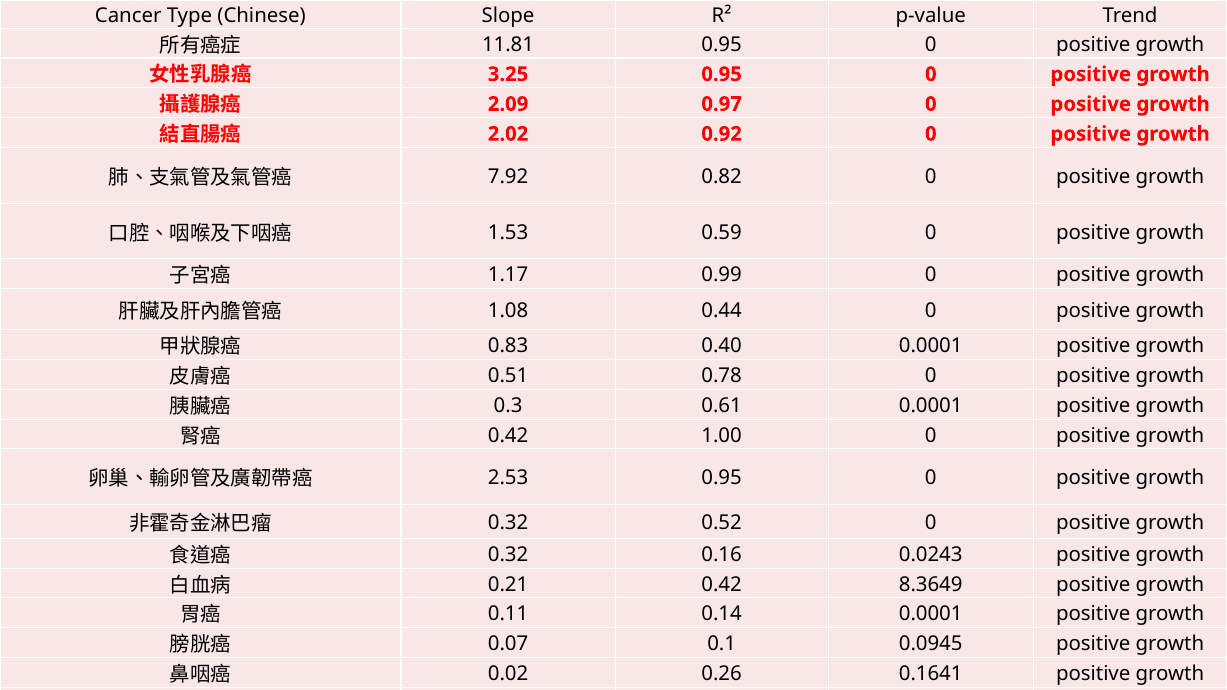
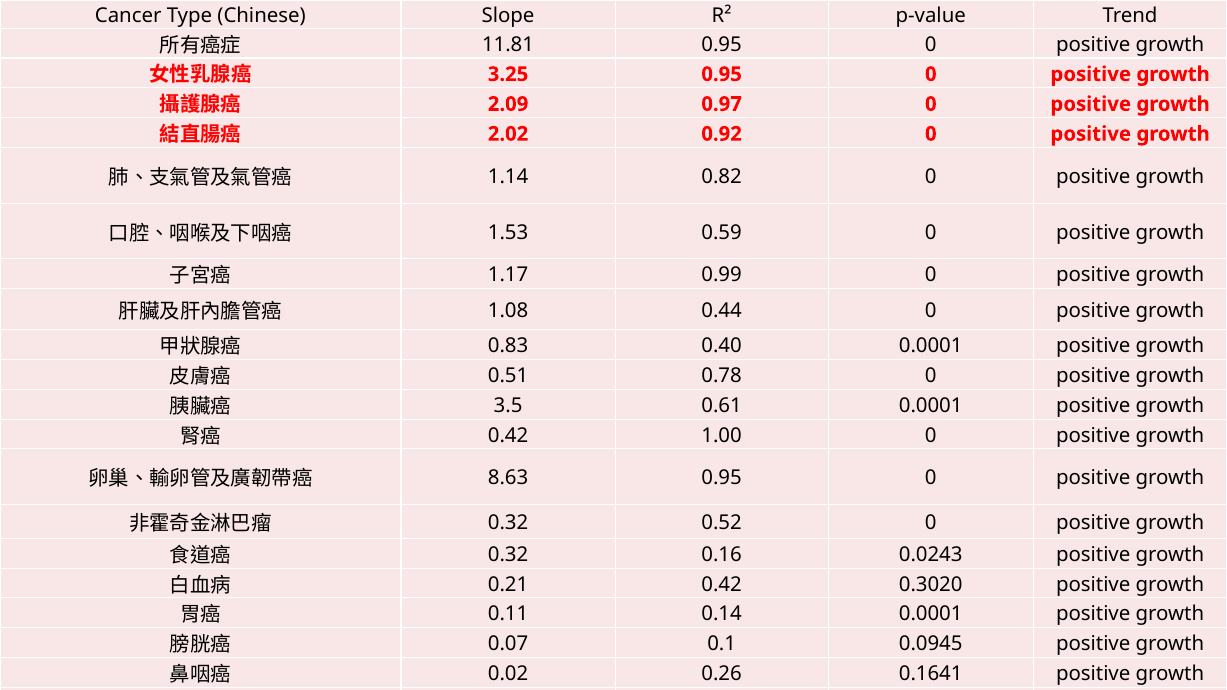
7.92: 7.92 -> 1.14 (508, 177)
0.3: 0.3 -> 3.5 (508, 406)
2.53: 2.53 -> 8.63 (508, 478)
8.3649: 8.3649 -> 0.3020 (931, 584)
